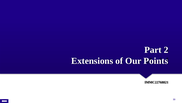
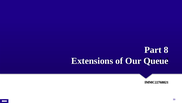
2: 2 -> 8 (166, 50)
Points: Points -> Queue (156, 60)
